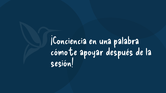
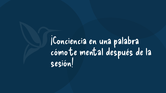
apoyar: apoyar -> mental (91, 52)
